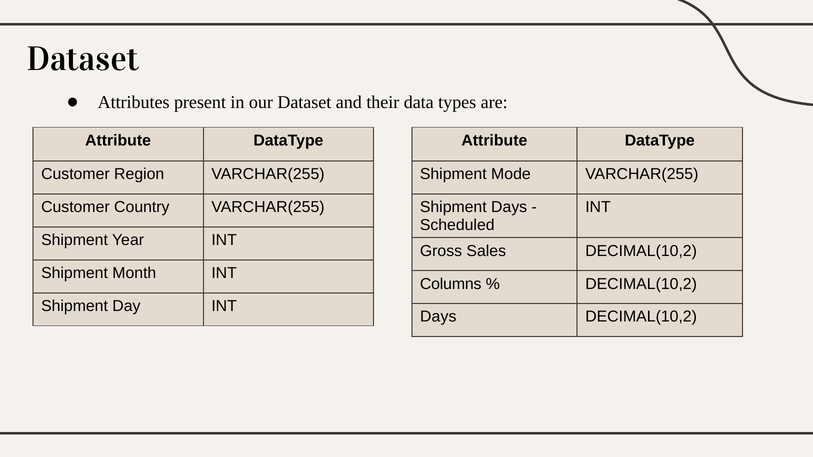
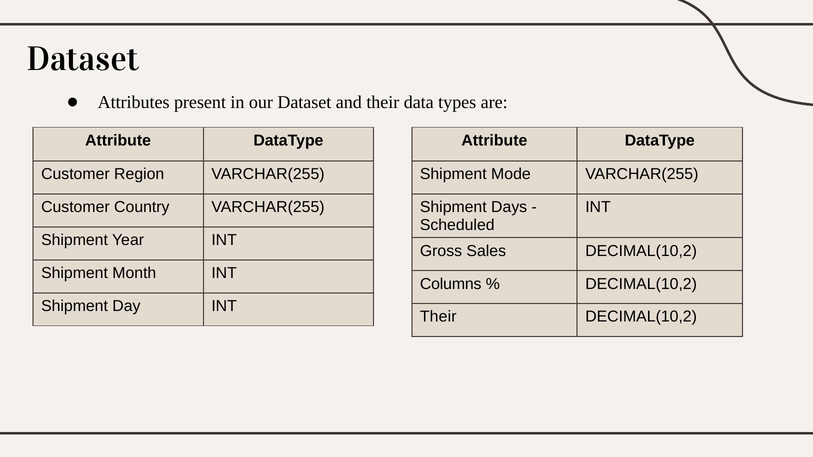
Days: Days -> Their (438, 317)
